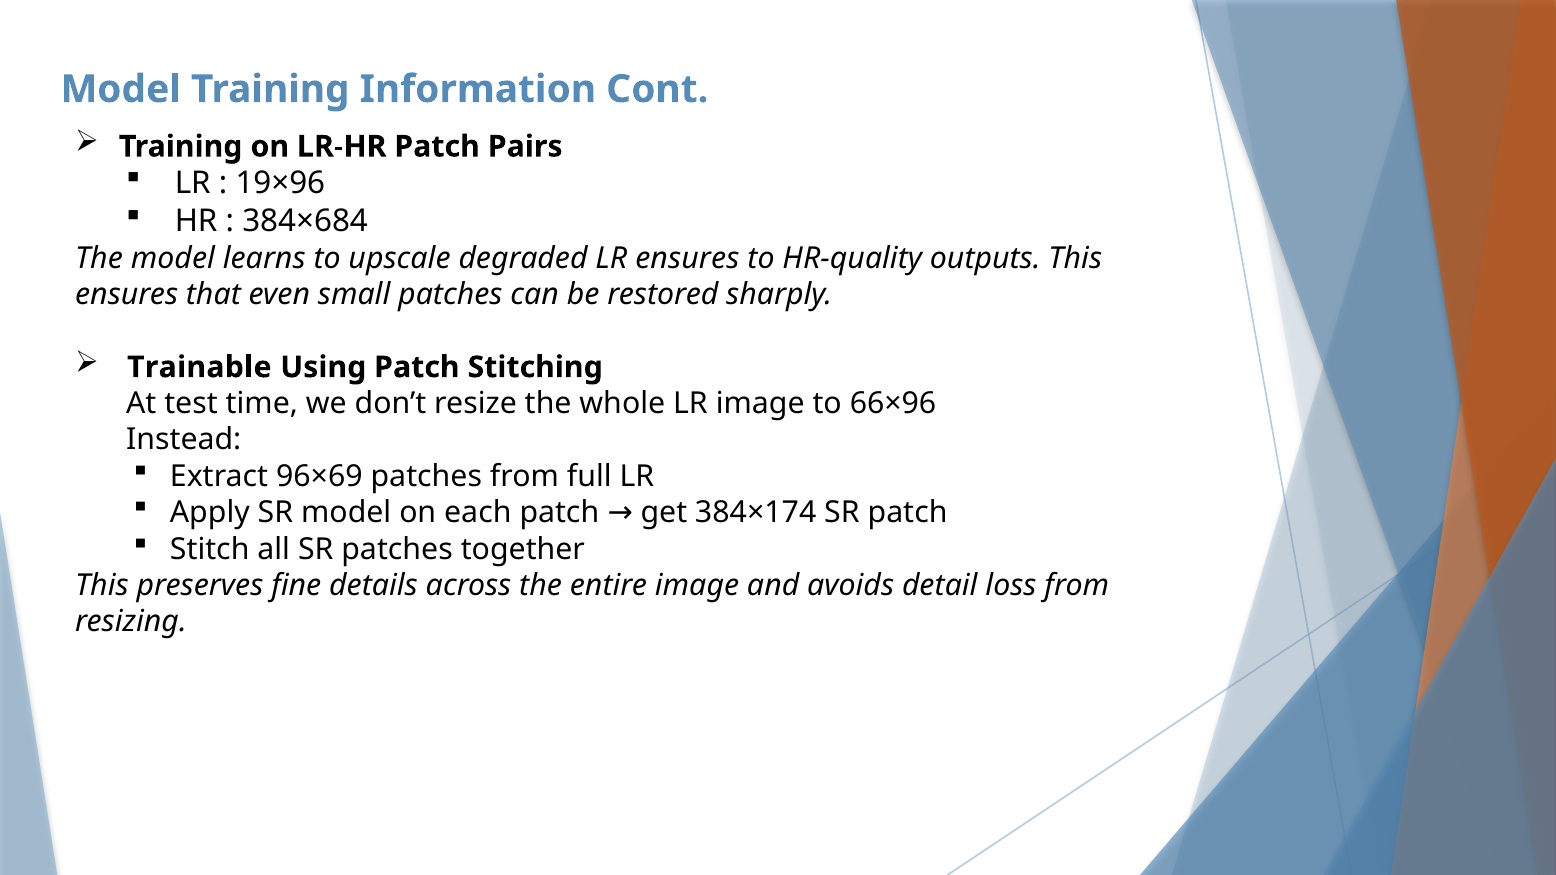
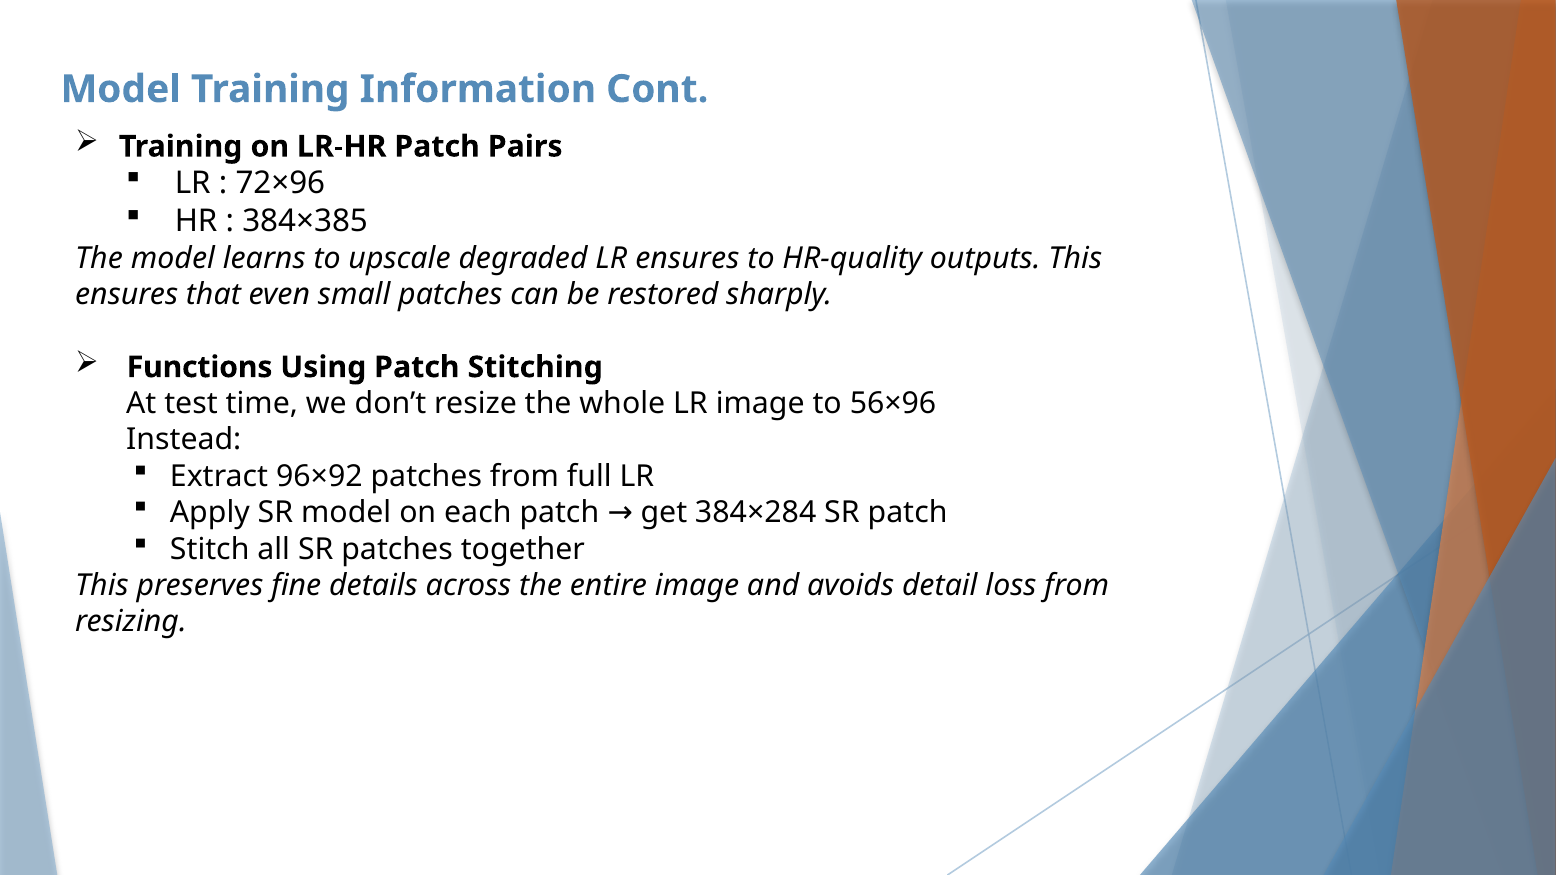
19×96: 19×96 -> 72×96 (280, 184)
384×684: 384×684 -> 384×385 (305, 221)
Trainable: Trainable -> Functions (200, 367)
66×96: 66×96 -> 56×96 (893, 404)
96×69: 96×69 -> 96×92 (319, 477)
384×174: 384×174 -> 384×284 (756, 513)
